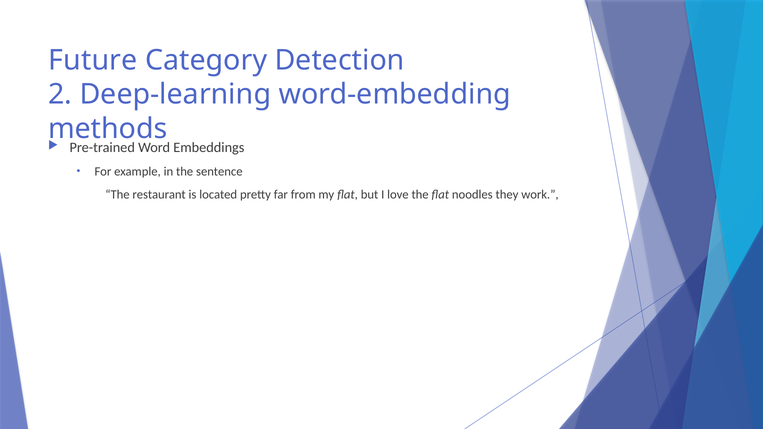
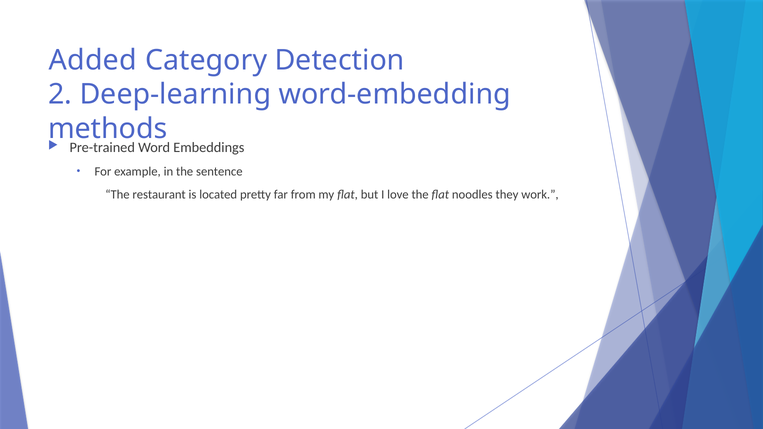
Future: Future -> Added (93, 60)
